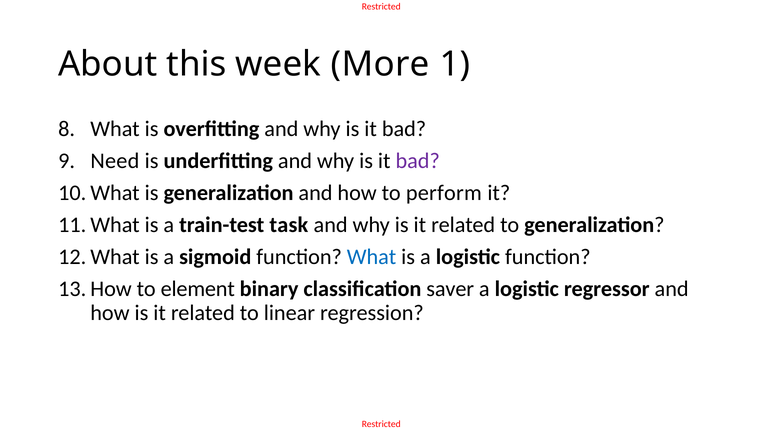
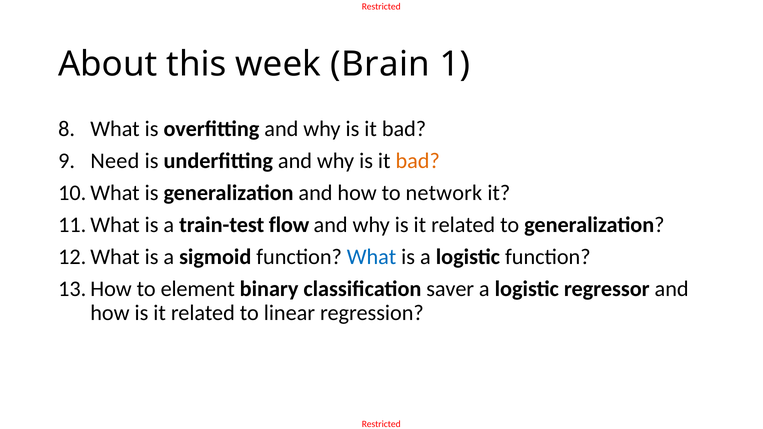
More: More -> Brain (380, 64)
bad colour: purple -> orange (418, 161)
perform: perform -> network (444, 193)
task: task -> flow (289, 225)
